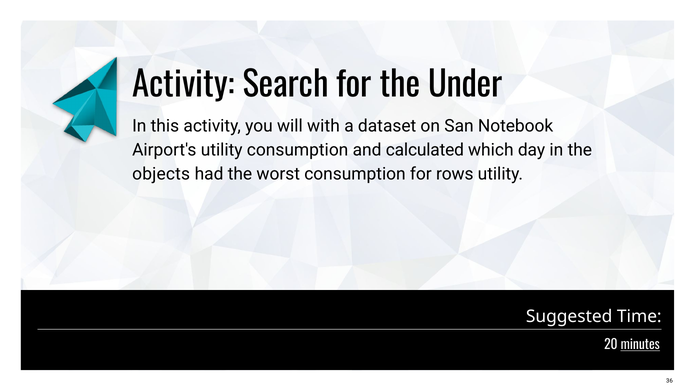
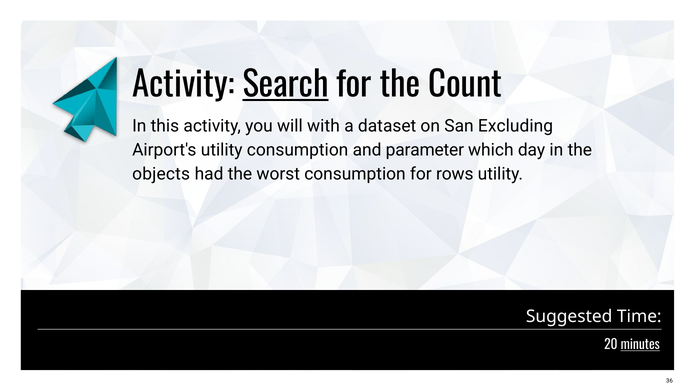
Search underline: none -> present (286, 85)
Under: Under -> Count (465, 85)
Notebook: Notebook -> Excluding (516, 126)
calculated: calculated -> parameter (425, 150)
